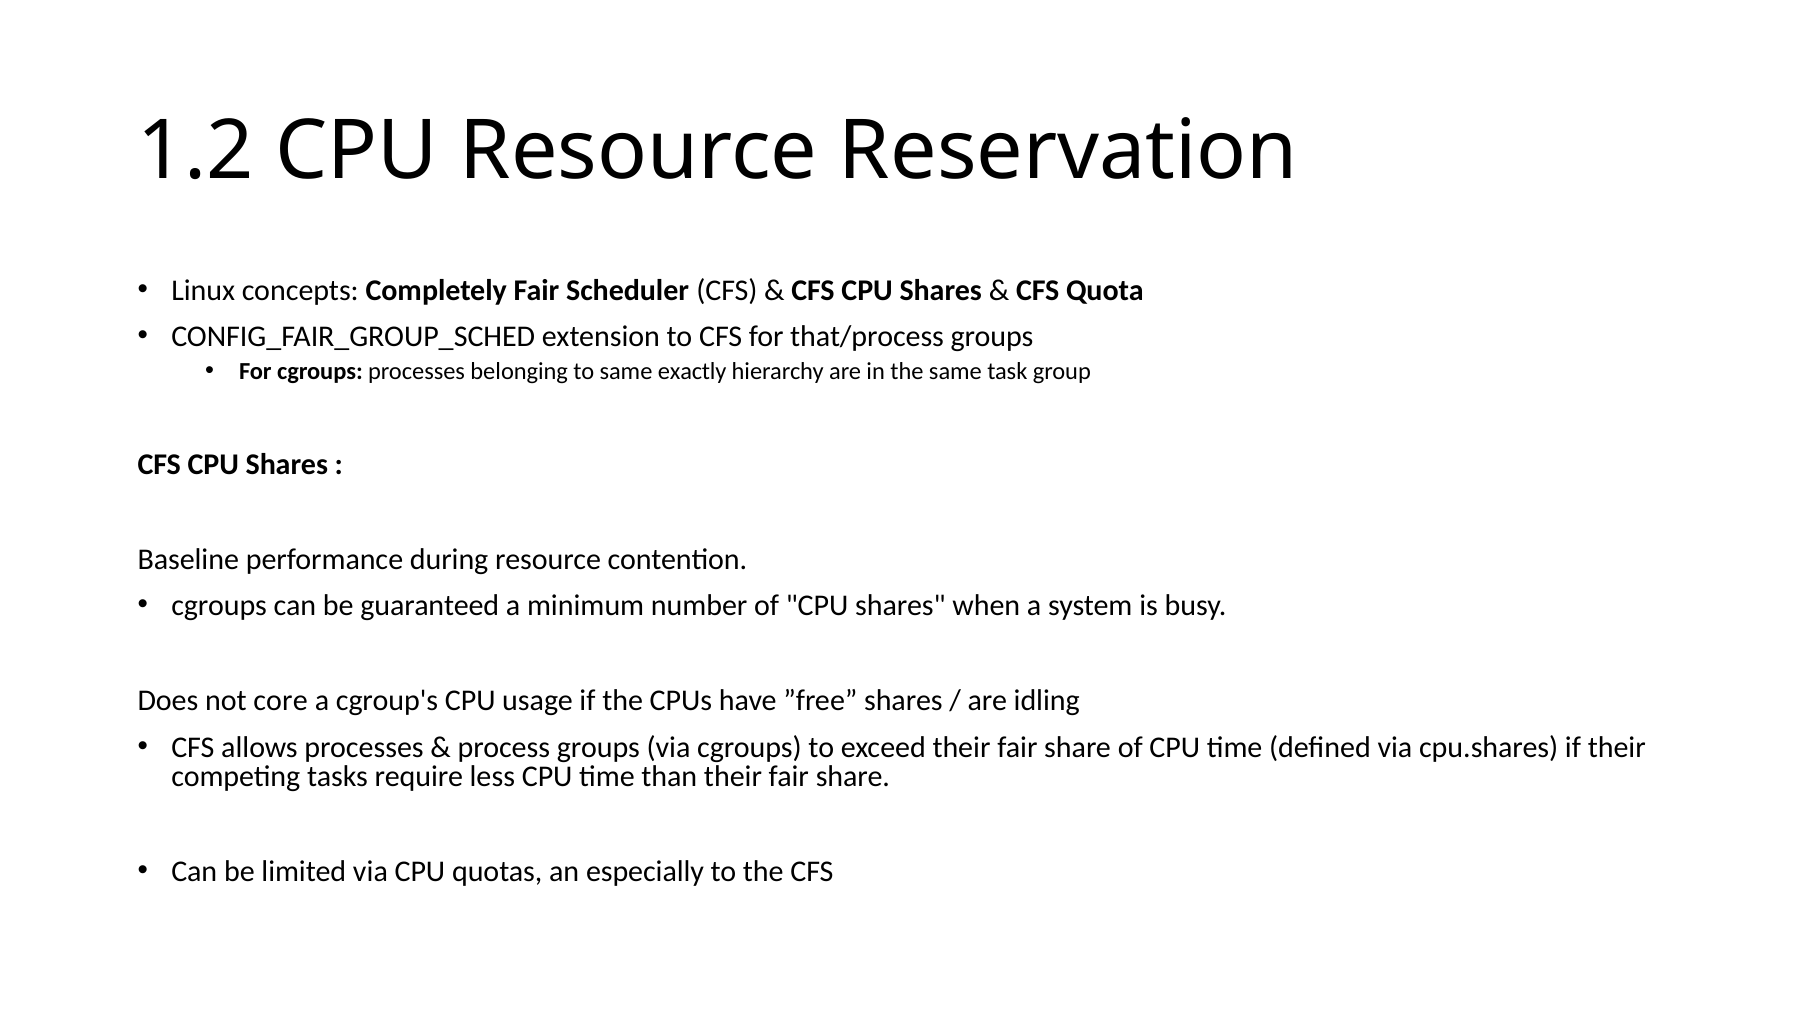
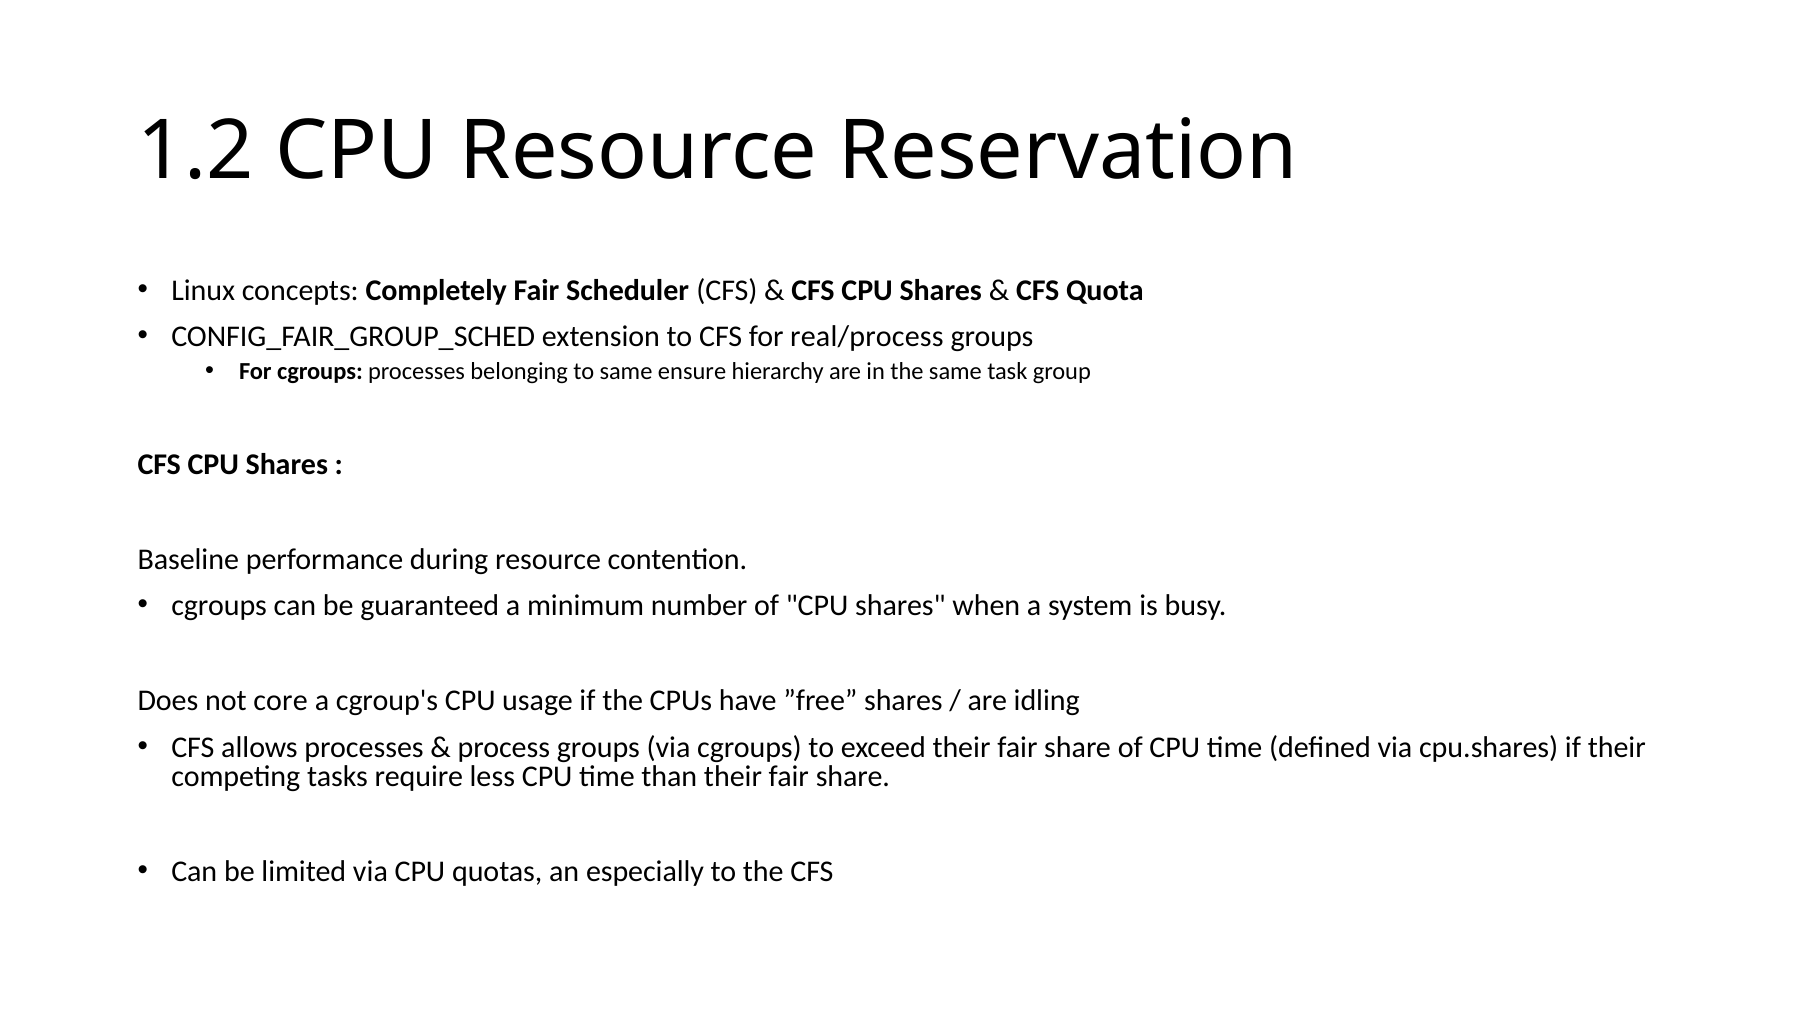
that/process: that/process -> real/process (867, 336)
exactly: exactly -> ensure (692, 372)
